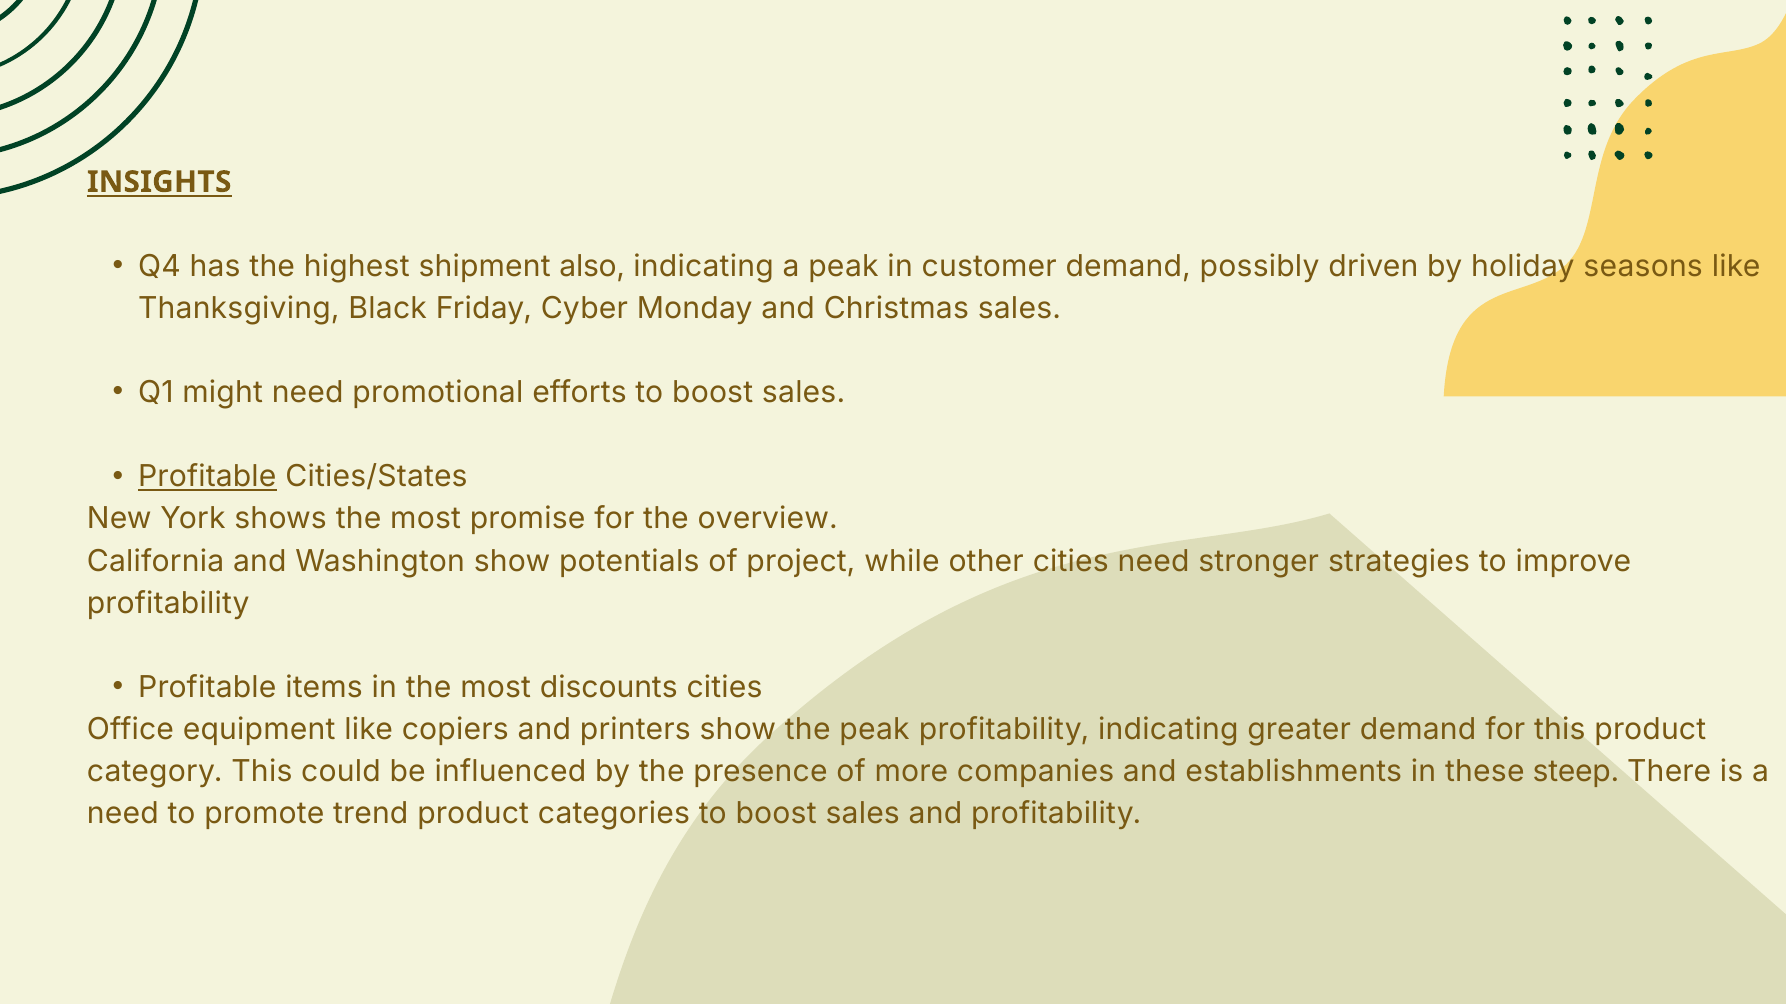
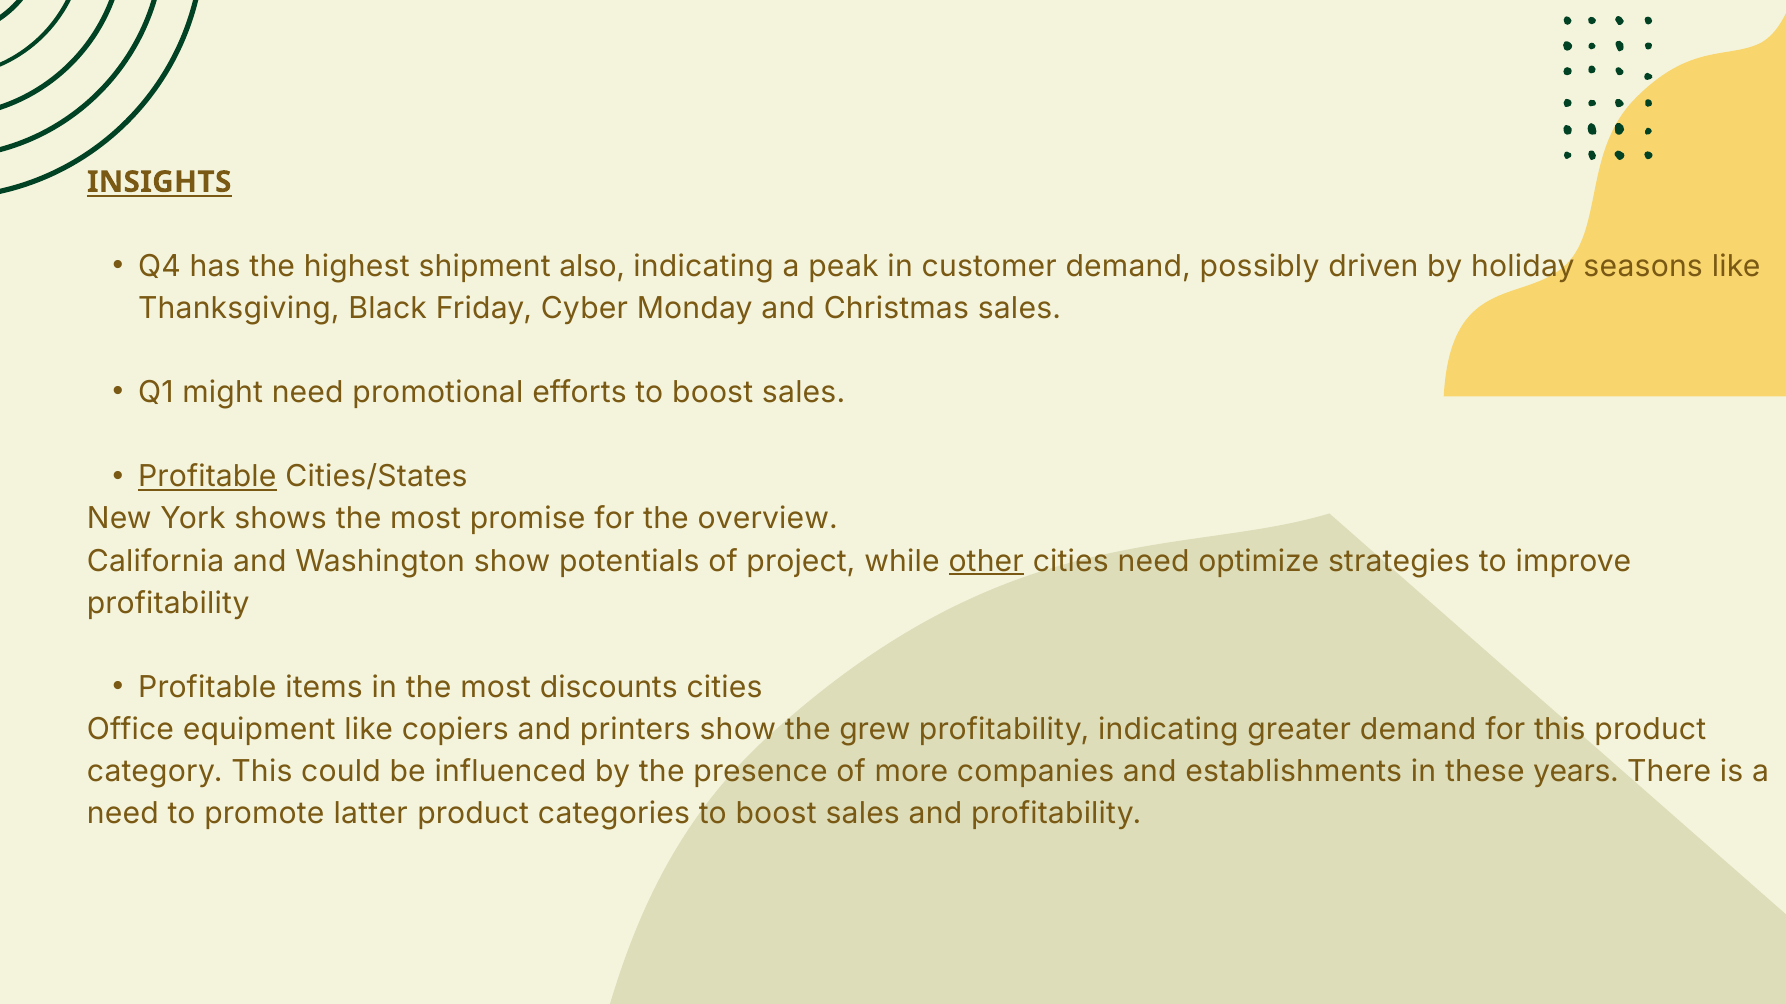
other underline: none -> present (986, 561)
stronger: stronger -> optimize (1259, 561)
the peak: peak -> grew (875, 730)
steep: steep -> years (1576, 772)
trend: trend -> latter (371, 814)
